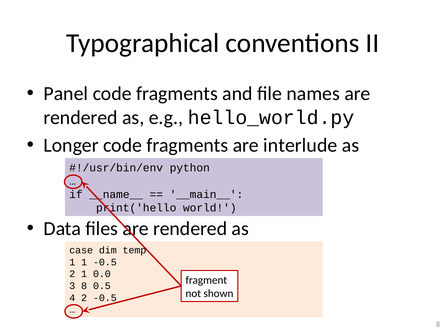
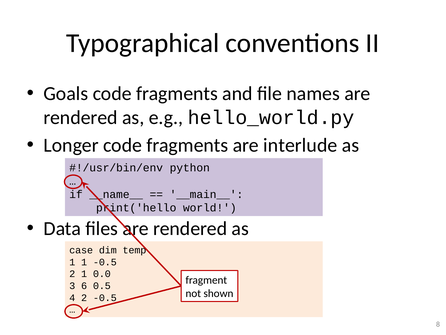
Panel: Panel -> Goals (66, 94)
3 8: 8 -> 6 (84, 285)
